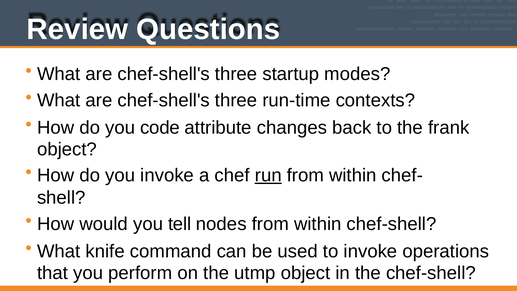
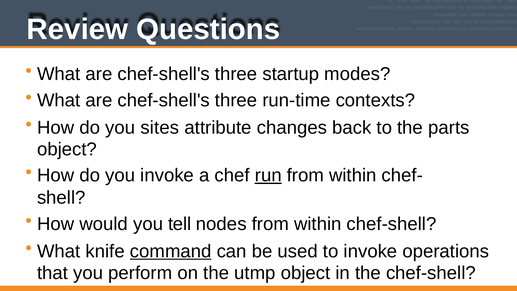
code: code -> sites (160, 128)
frank: frank -> parts (449, 128)
command underline: none -> present (171, 251)
